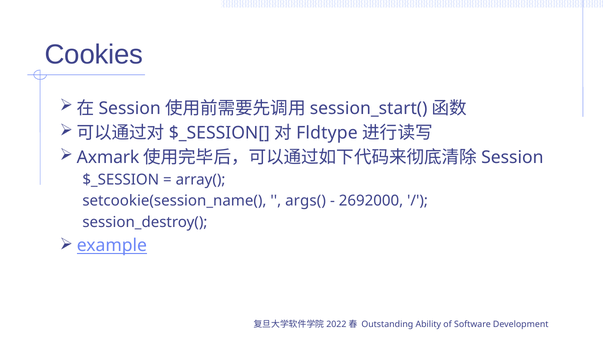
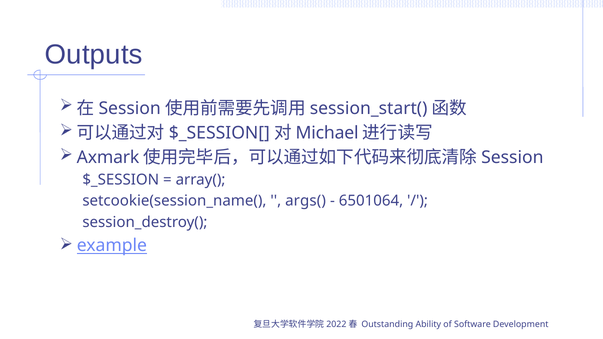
Cookies: Cookies -> Outputs (94, 55)
Fldtype: Fldtype -> Michael (327, 133)
2692000: 2692000 -> 6501064 (371, 201)
